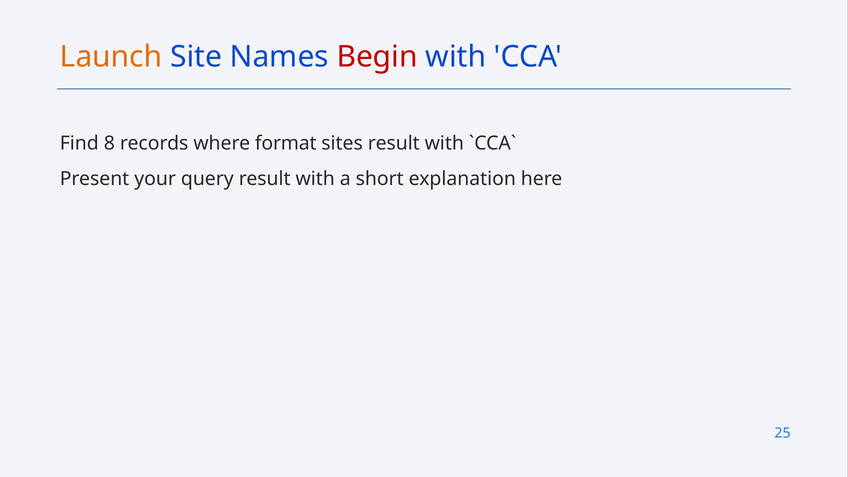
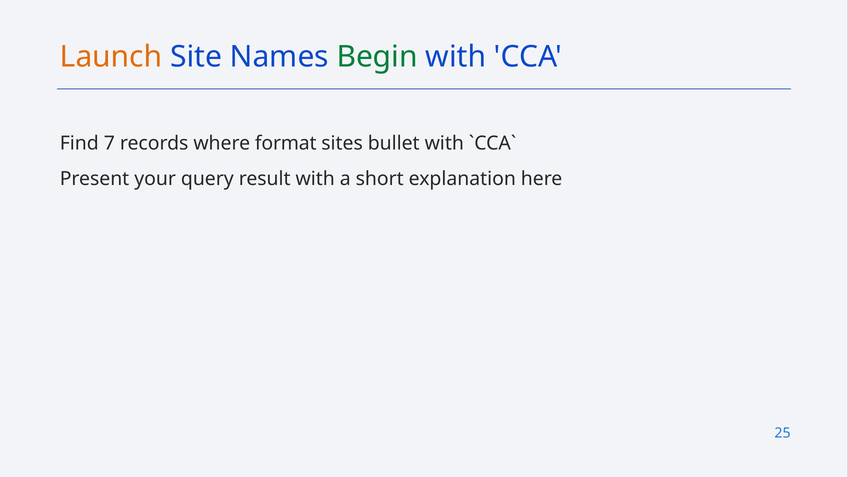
Begin colour: red -> green (377, 57)
8: 8 -> 7 (109, 143)
sites result: result -> bullet (394, 143)
